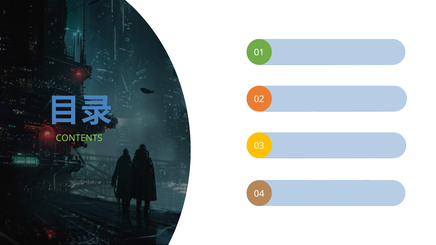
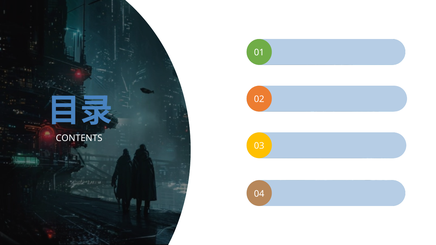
CONTENTS colour: light green -> white (79, 138)
